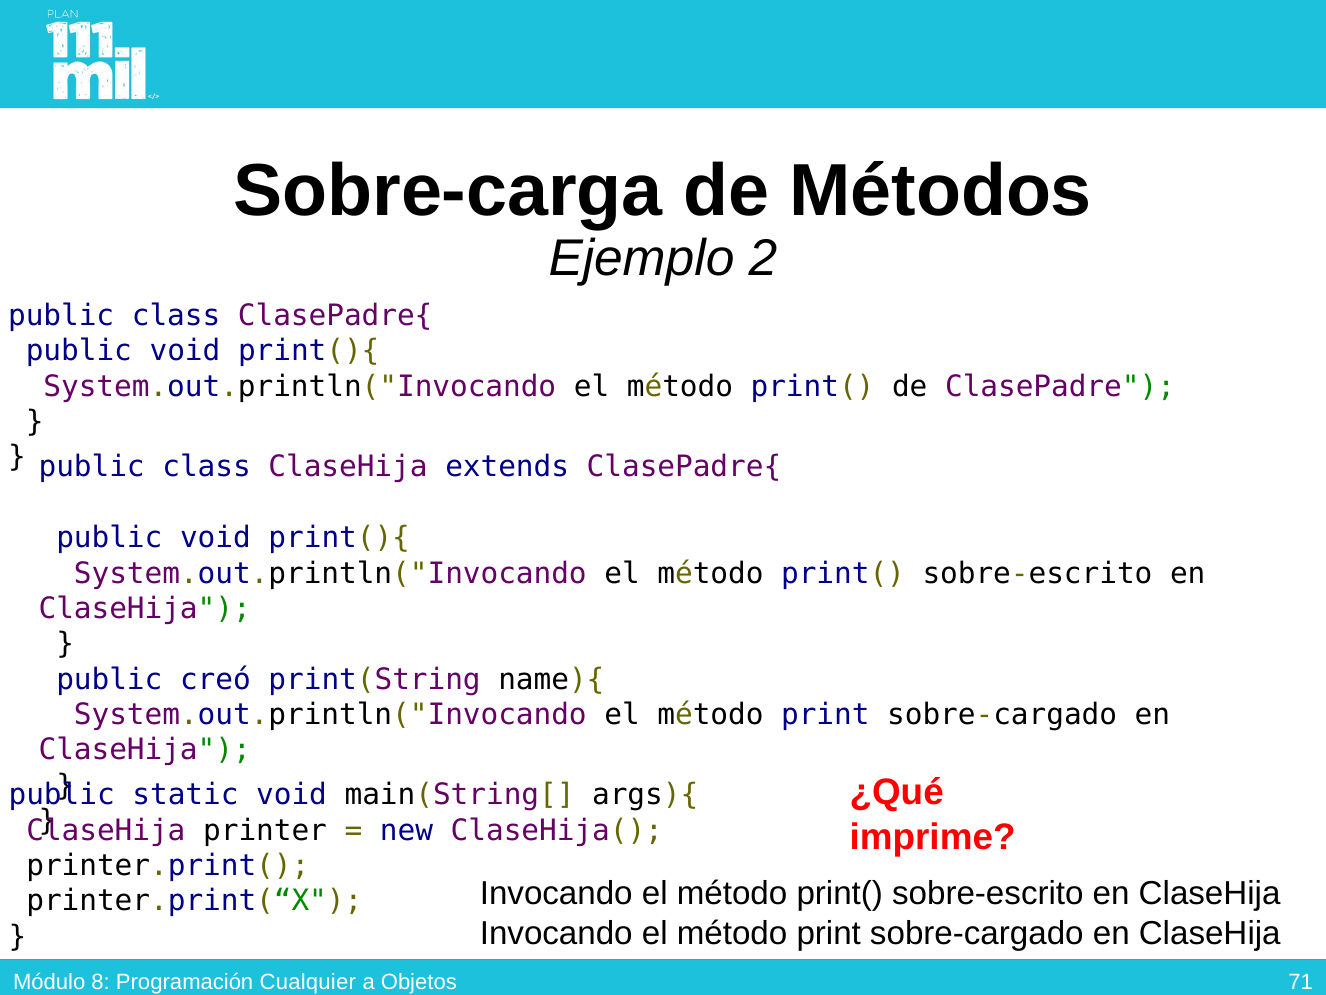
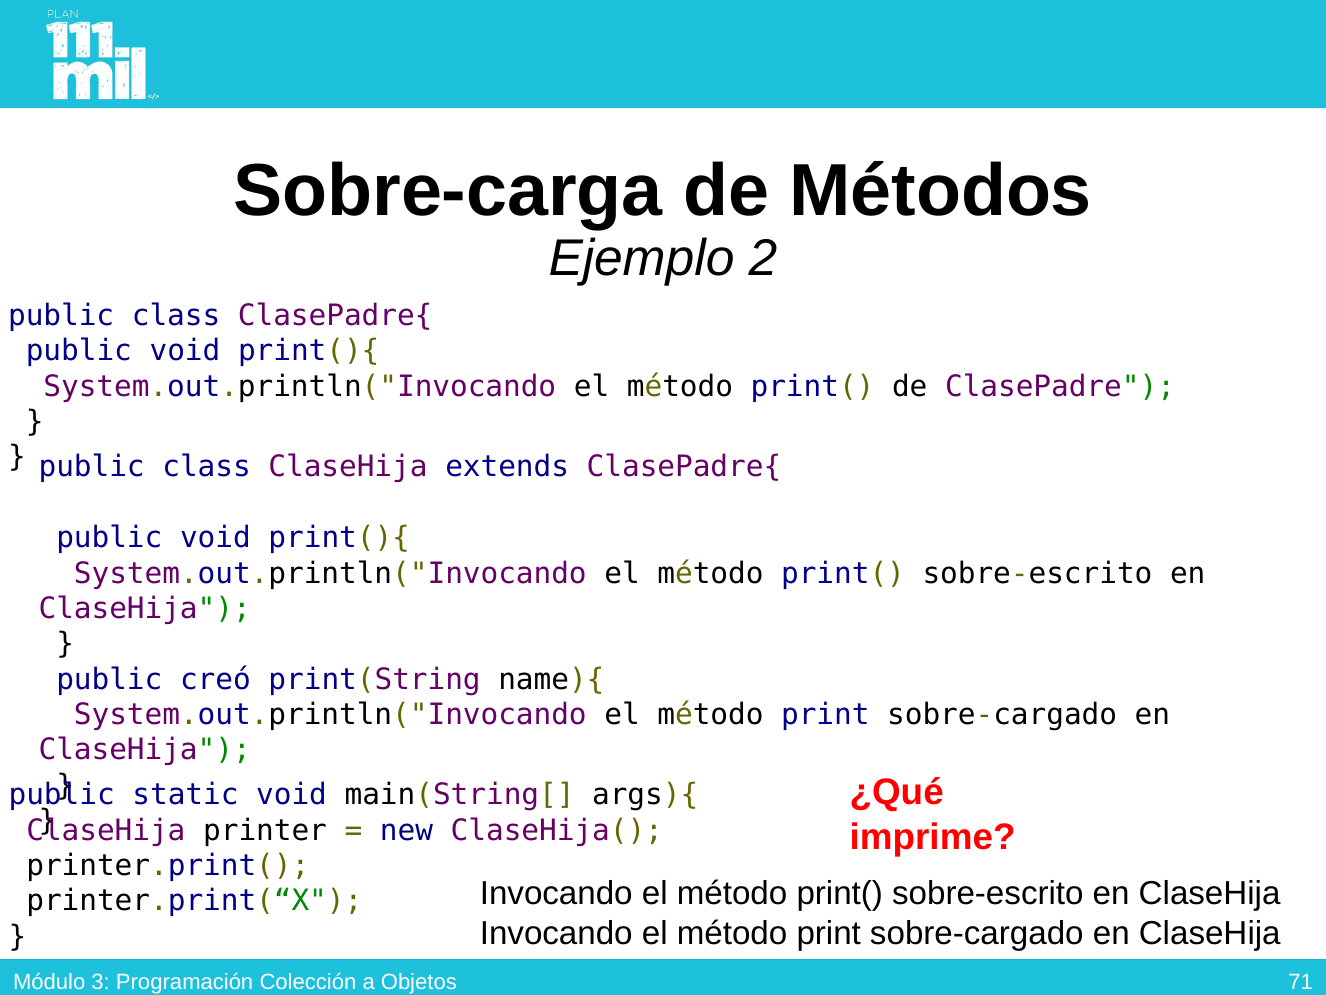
8: 8 -> 3 (101, 981)
Cualquier: Cualquier -> Colección (308, 981)
